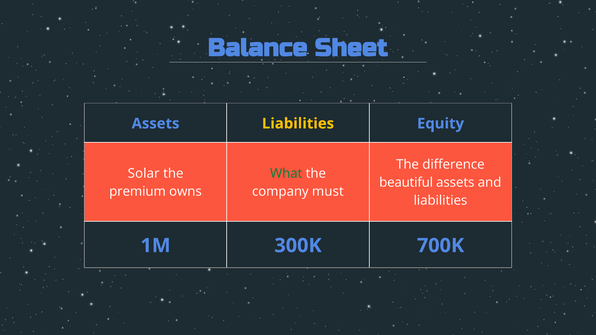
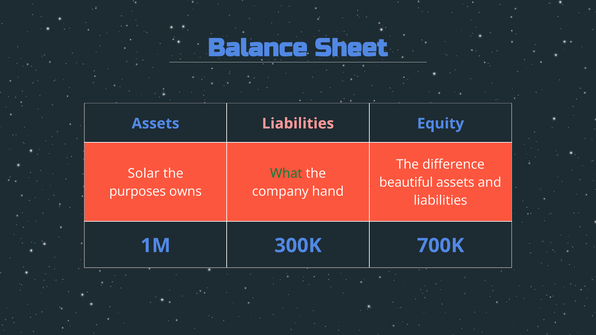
Liabilities colour: yellow -> pink (298, 124)
premium: premium -> purposes (138, 192)
must: must -> hand (328, 192)
